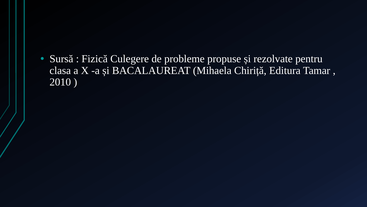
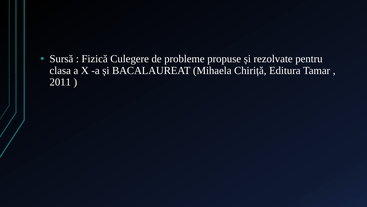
2010: 2010 -> 2011 (60, 82)
